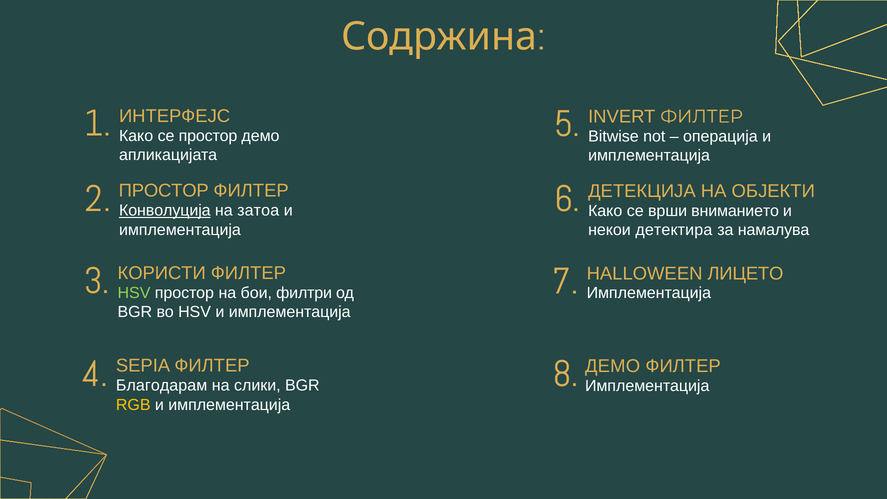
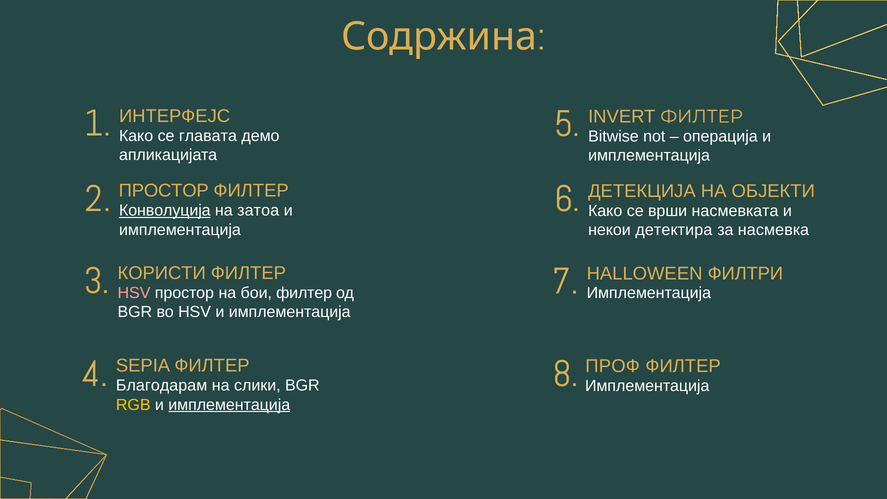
се простор: простор -> главата (208, 136)
вниманието: вниманието -> насмевката (735, 211)
намалува: намалува -> насмевка (773, 230)
ЛИЦЕТО: ЛИЦЕТО -> ФИЛТРИ (745, 273)
HSV colour: light green -> pink (134, 293)
бои филтри: филтри -> филтер (304, 293)
ДЕМО: ДЕМО -> ПРОФ (613, 366)
имплементација underline: none -> present (229, 405)
